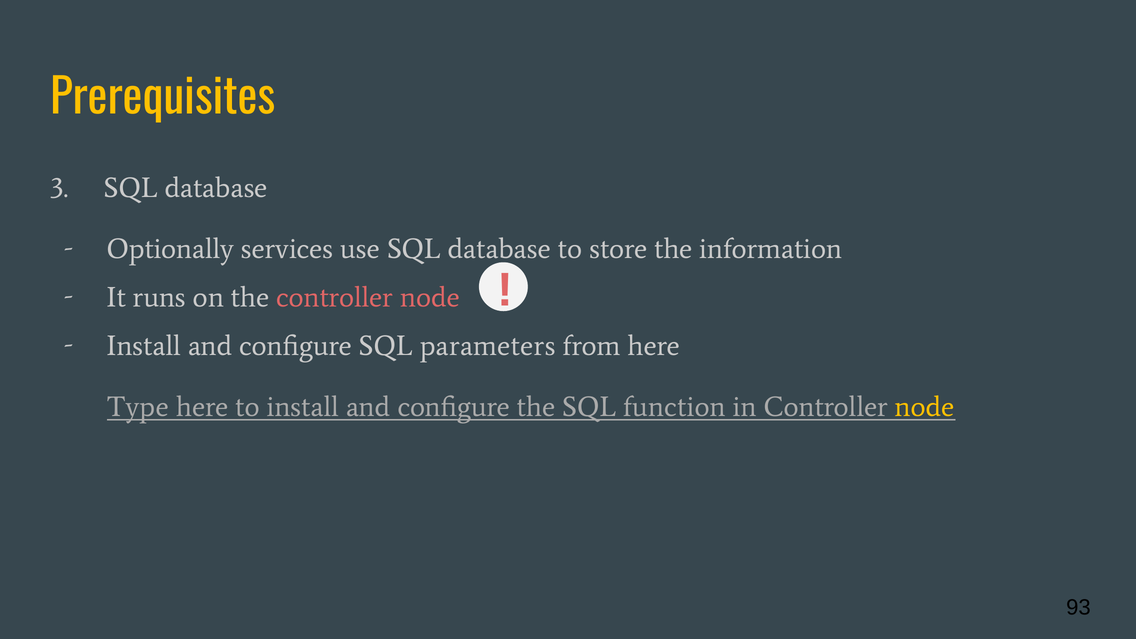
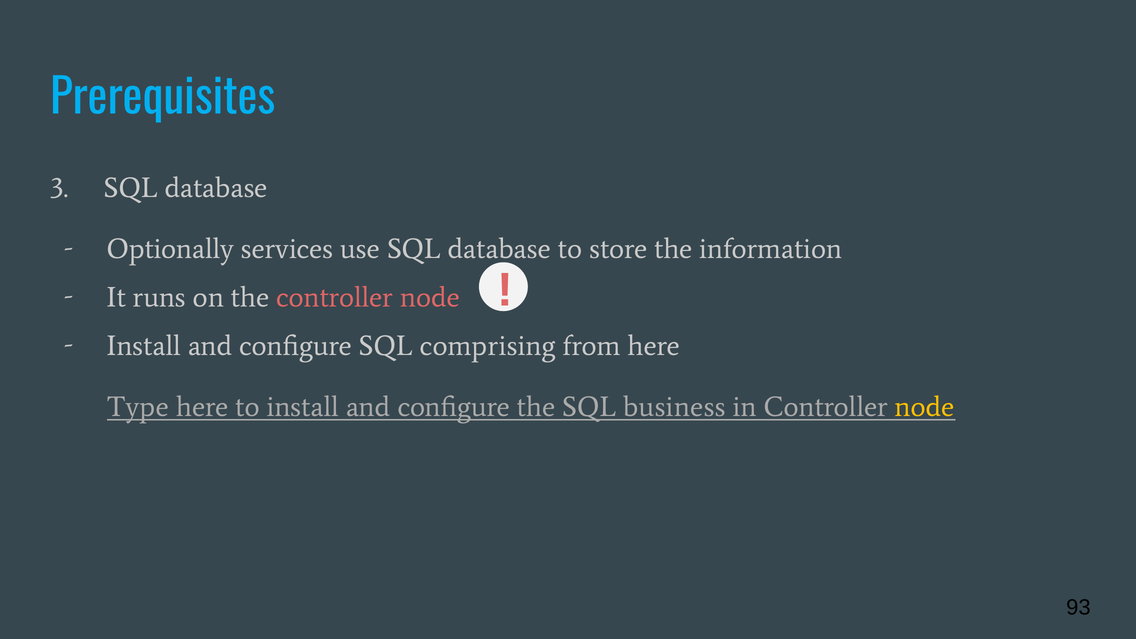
Prerequisites colour: yellow -> light blue (163, 98)
parameters: parameters -> comprising (488, 346)
function: function -> business (674, 407)
